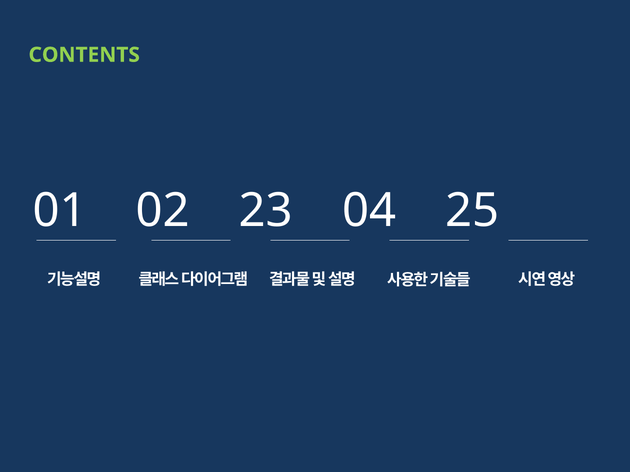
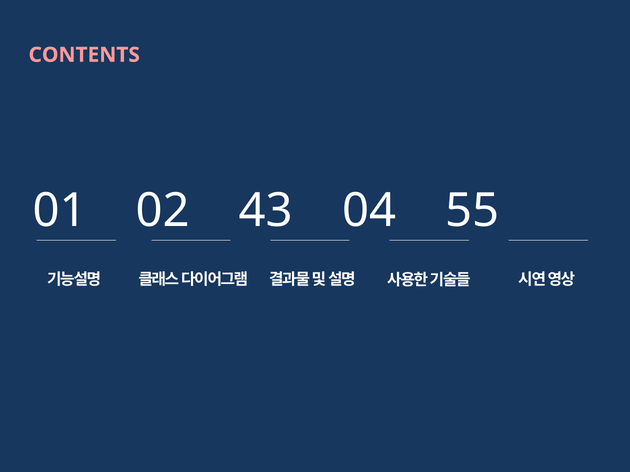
CONTENTS colour: light green -> pink (84, 55)
23: 23 -> 43 (266, 211)
25: 25 -> 55 (472, 211)
